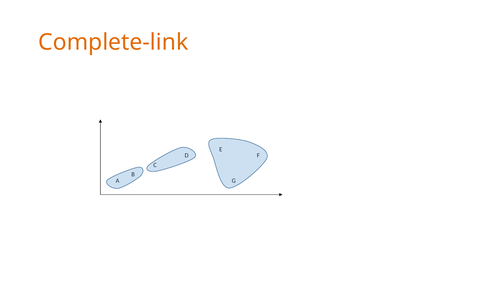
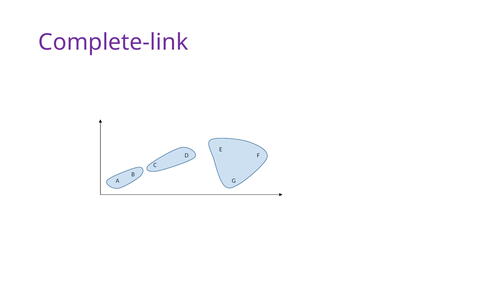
Complete-link colour: orange -> purple (113, 42)
